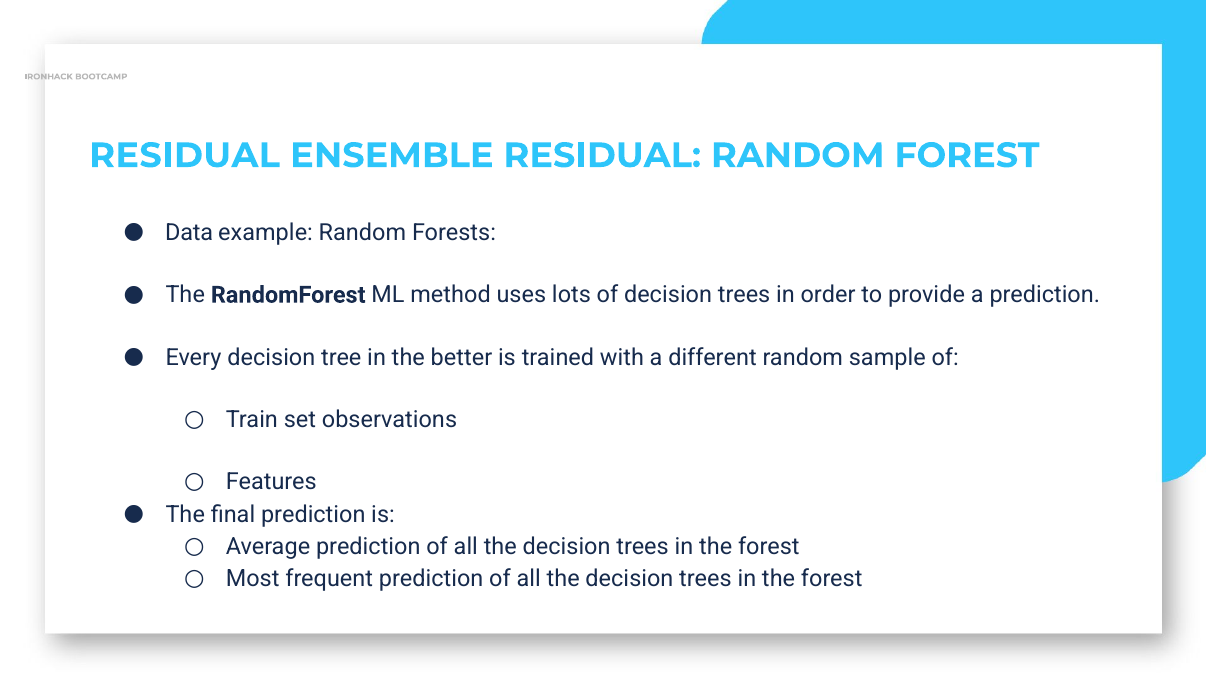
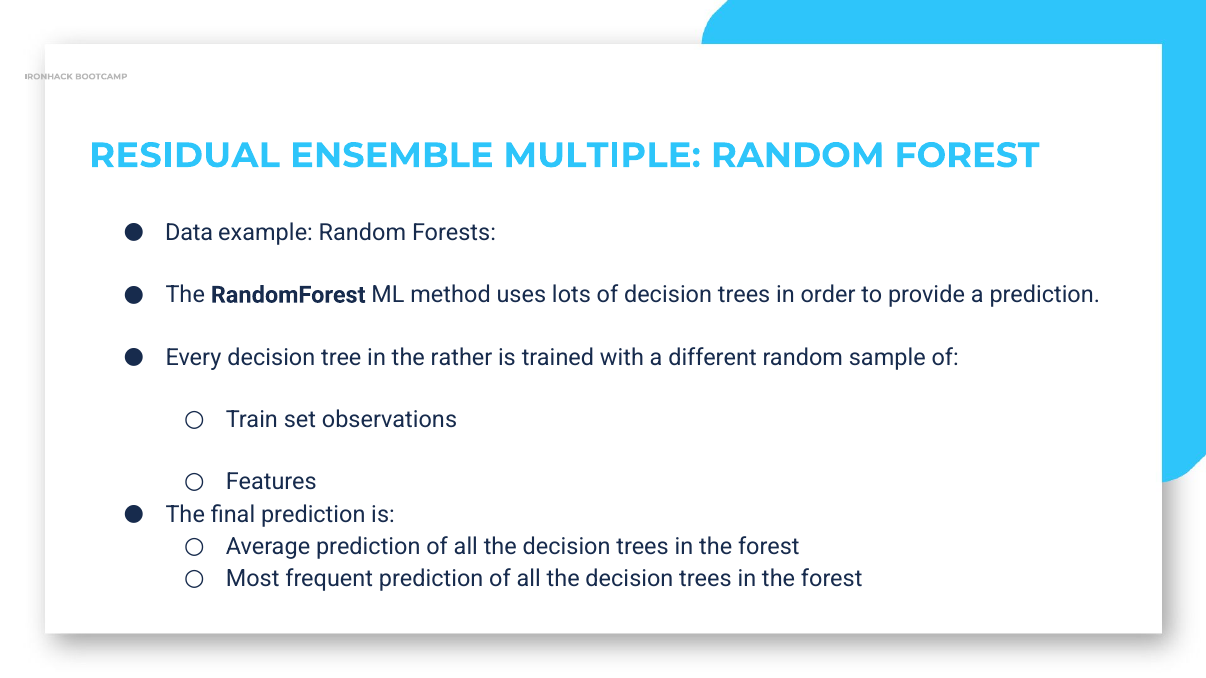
ENSEMBLE RESIDUAL: RESIDUAL -> MULTIPLE (602, 156)
better: better -> rather (461, 358)
